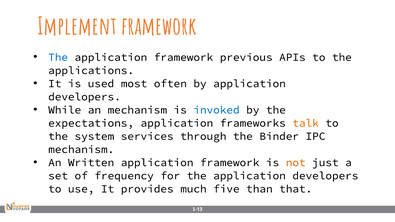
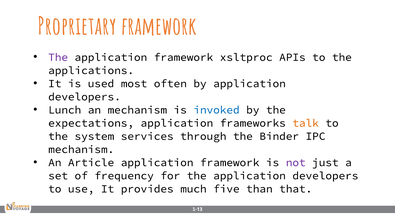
Implement: Implement -> Proprietary (77, 27)
The colour: blue -> purple (58, 57)
previous: previous -> xsltproc (246, 57)
While: While -> Lunch (65, 110)
Written: Written -> Article (91, 163)
not colour: orange -> purple (296, 163)
